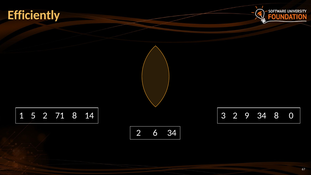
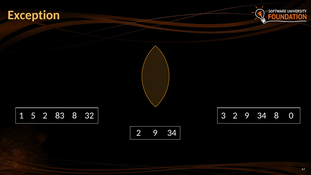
Efficiently: Efficiently -> Exception (34, 15)
71: 71 -> 83 (60, 116)
14: 14 -> 32 (89, 116)
6: 6 -> 9 (155, 133)
